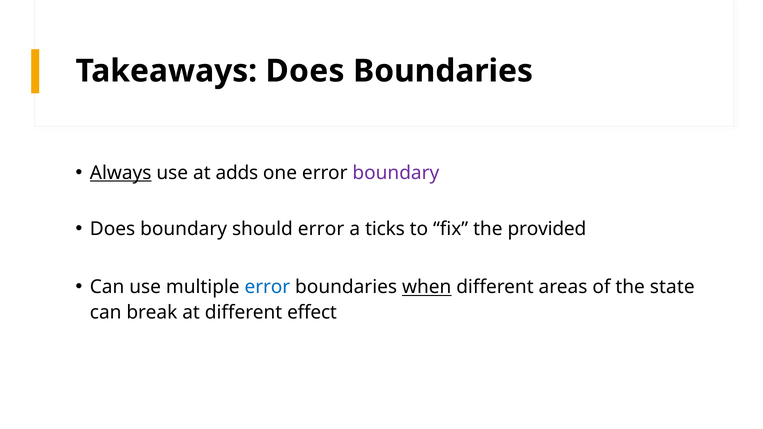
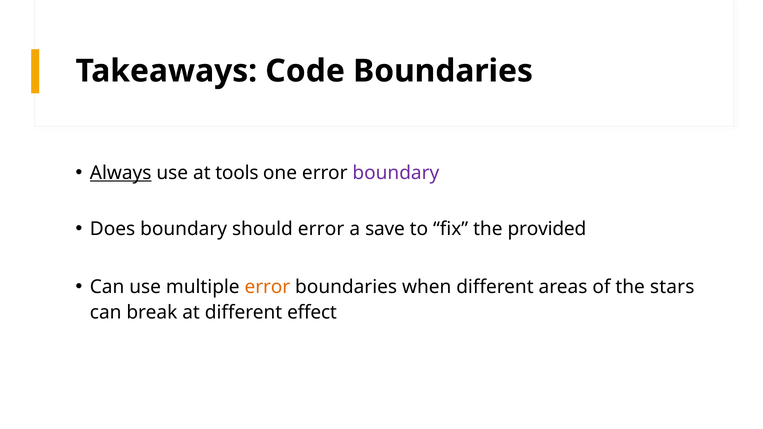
Takeaways Does: Does -> Code (305, 71)
adds: adds -> tools (237, 173)
ticks: ticks -> save (385, 229)
error colour: blue -> orange (267, 287)
when underline: present -> none (427, 287)
state: state -> stars (672, 287)
